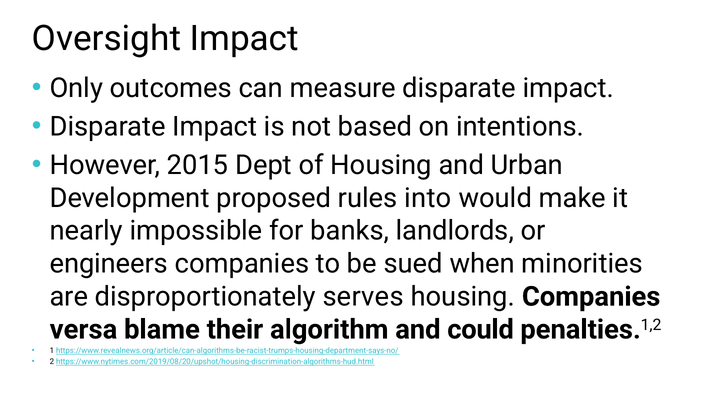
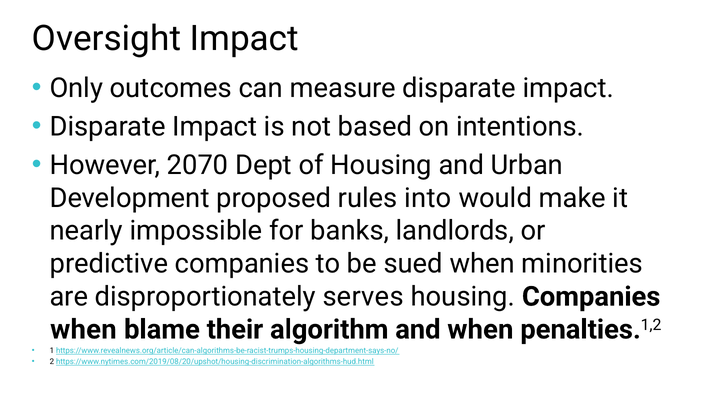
2015: 2015 -> 2070 (198, 165)
engineers: engineers -> predictive (109, 264)
versa: versa -> when (83, 329)
and could: could -> when (480, 329)
